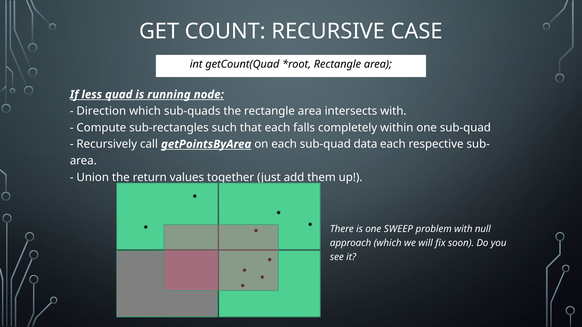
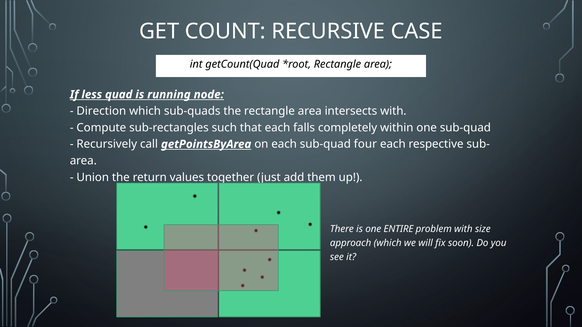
data: data -> four (365, 144)
SWEEP: SWEEP -> ENTIRE (399, 229)
null: null -> size (483, 229)
